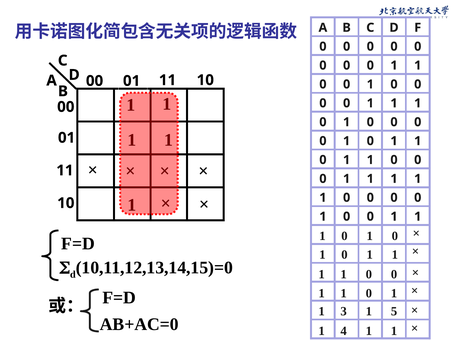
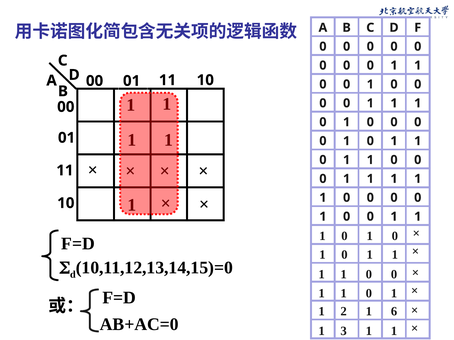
3: 3 -> 2 (344, 312)
5: 5 -> 6 (394, 312)
4: 4 -> 3 (344, 331)
